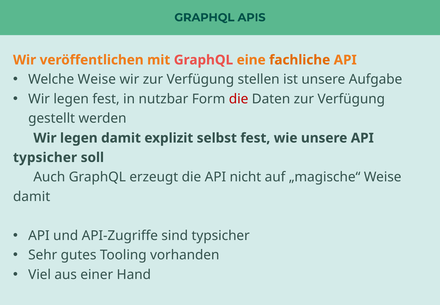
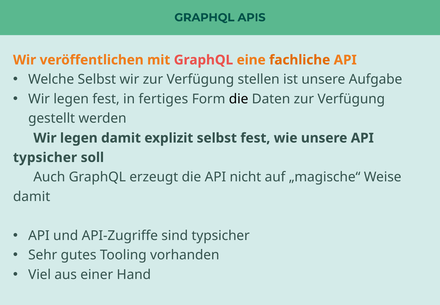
Welche Weise: Weise -> Selbst (97, 79)
nutzbar: nutzbar -> fertiges (163, 99)
die colour: red -> black (239, 99)
